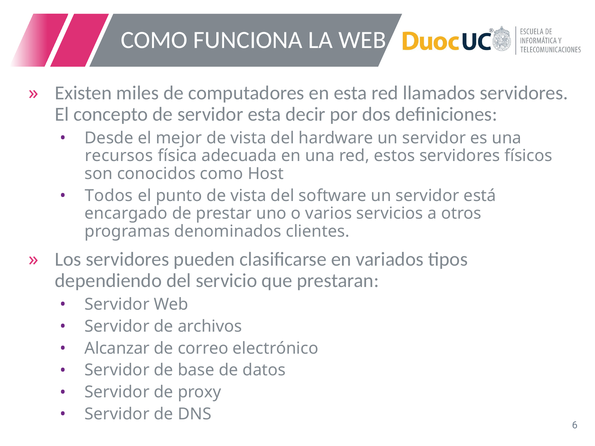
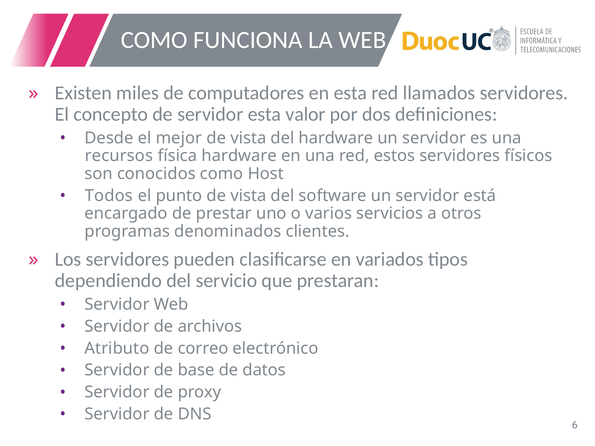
decir: decir -> valor (306, 114)
física adecuada: adecuada -> hardware (239, 156)
Alcanzar: Alcanzar -> Atributo (117, 348)
